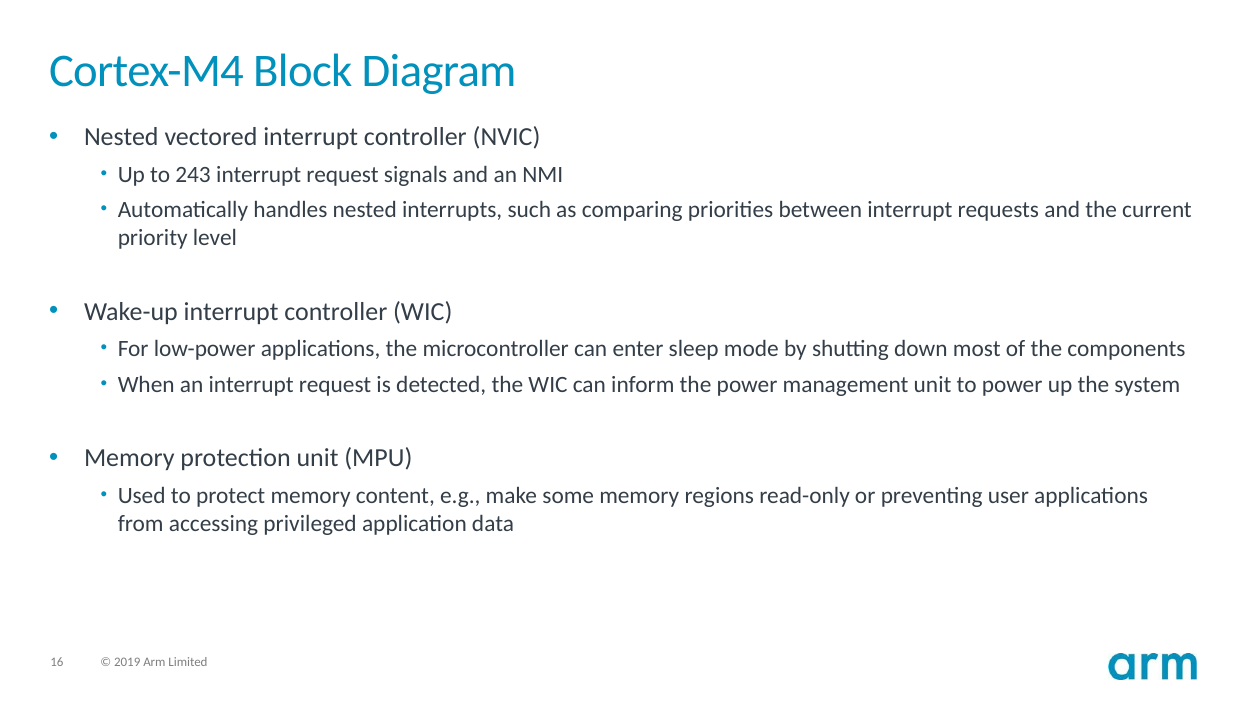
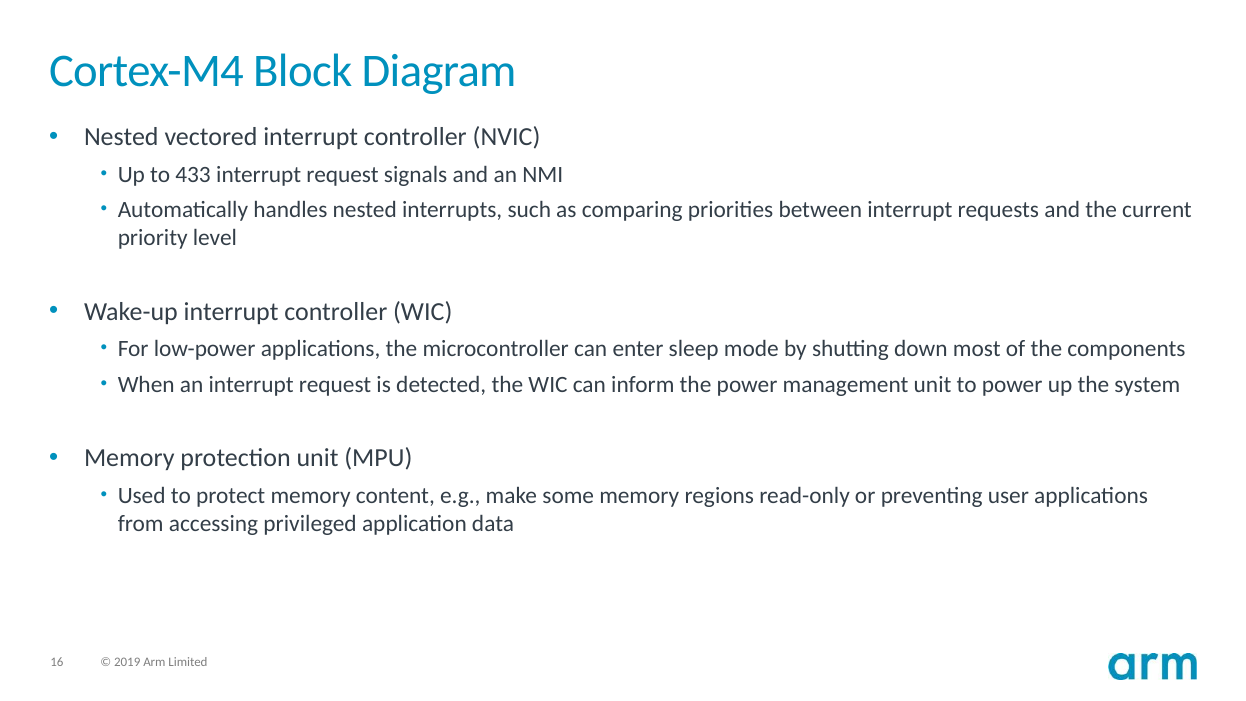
243: 243 -> 433 (193, 174)
